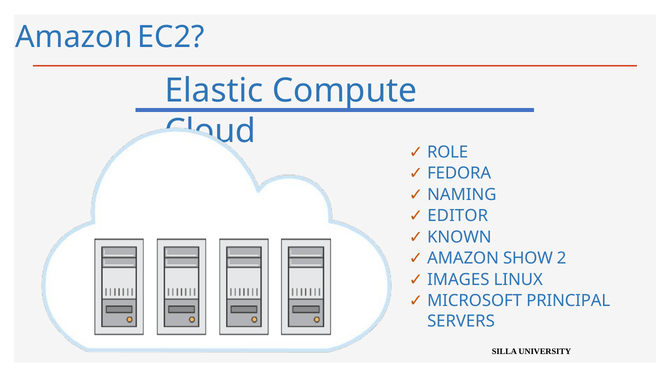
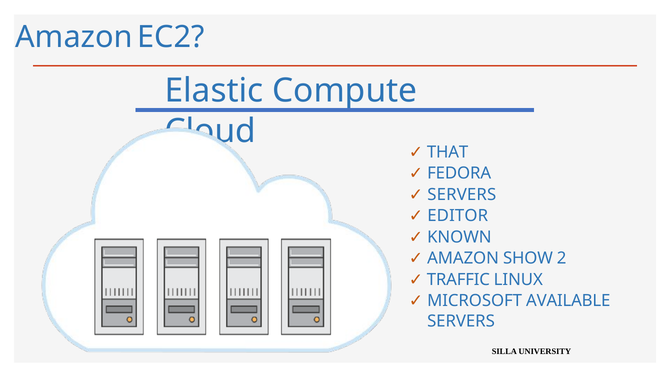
ROLE: ROLE -> THAT (448, 152)
NAMING: NAMING -> SERVERS (462, 195)
IMAGES: IMAGES -> TRAFFIC (458, 280)
PRINCIPAL: PRINCIPAL -> AVAILABLE (568, 301)
